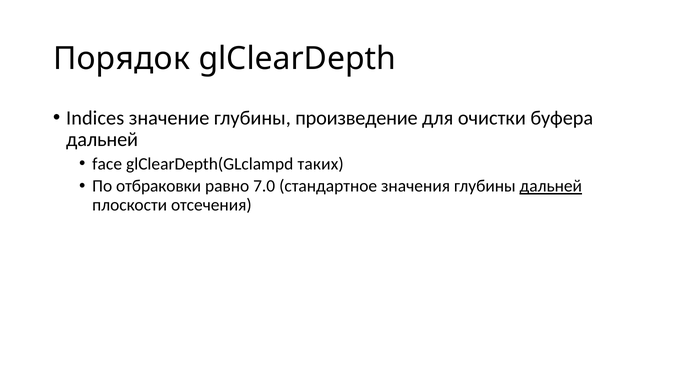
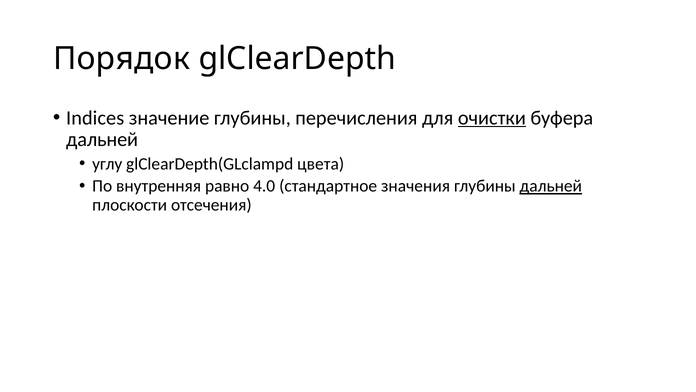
произведение: произведение -> перечисления (356, 118)
очистки underline: none -> present (492, 118)
face: face -> углу (107, 164)
таких: таких -> цвета (321, 164)
отбраковки: отбраковки -> внутренняя (159, 186)
7.0: 7.0 -> 4.0 (264, 186)
